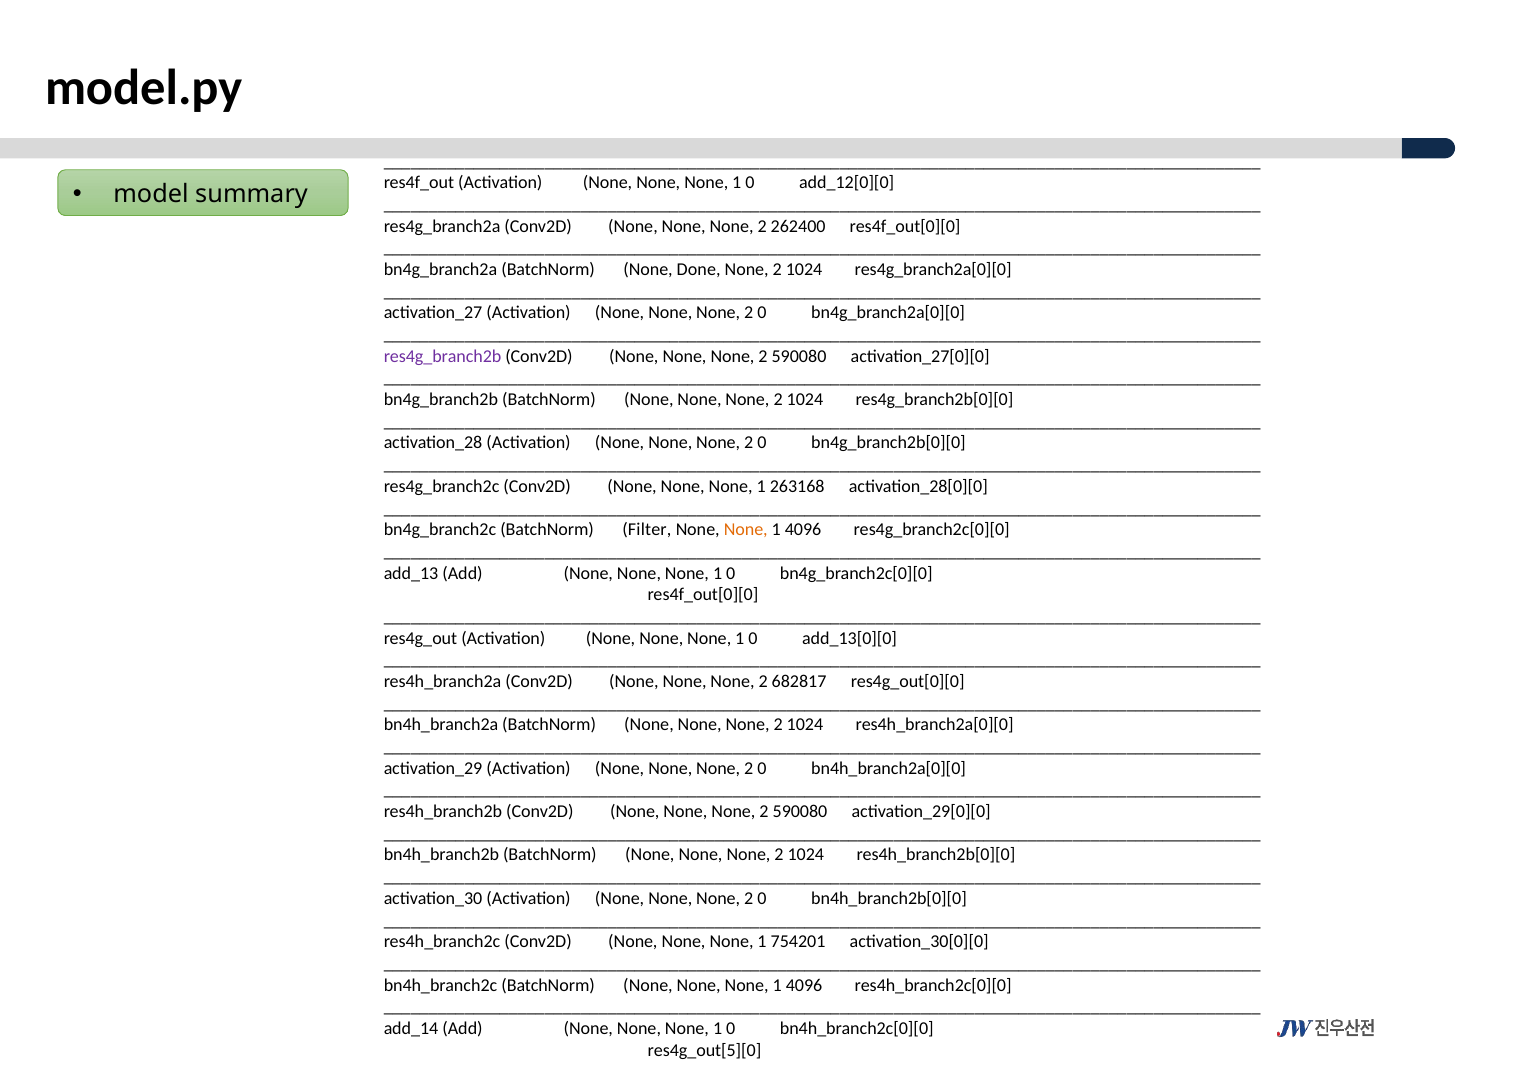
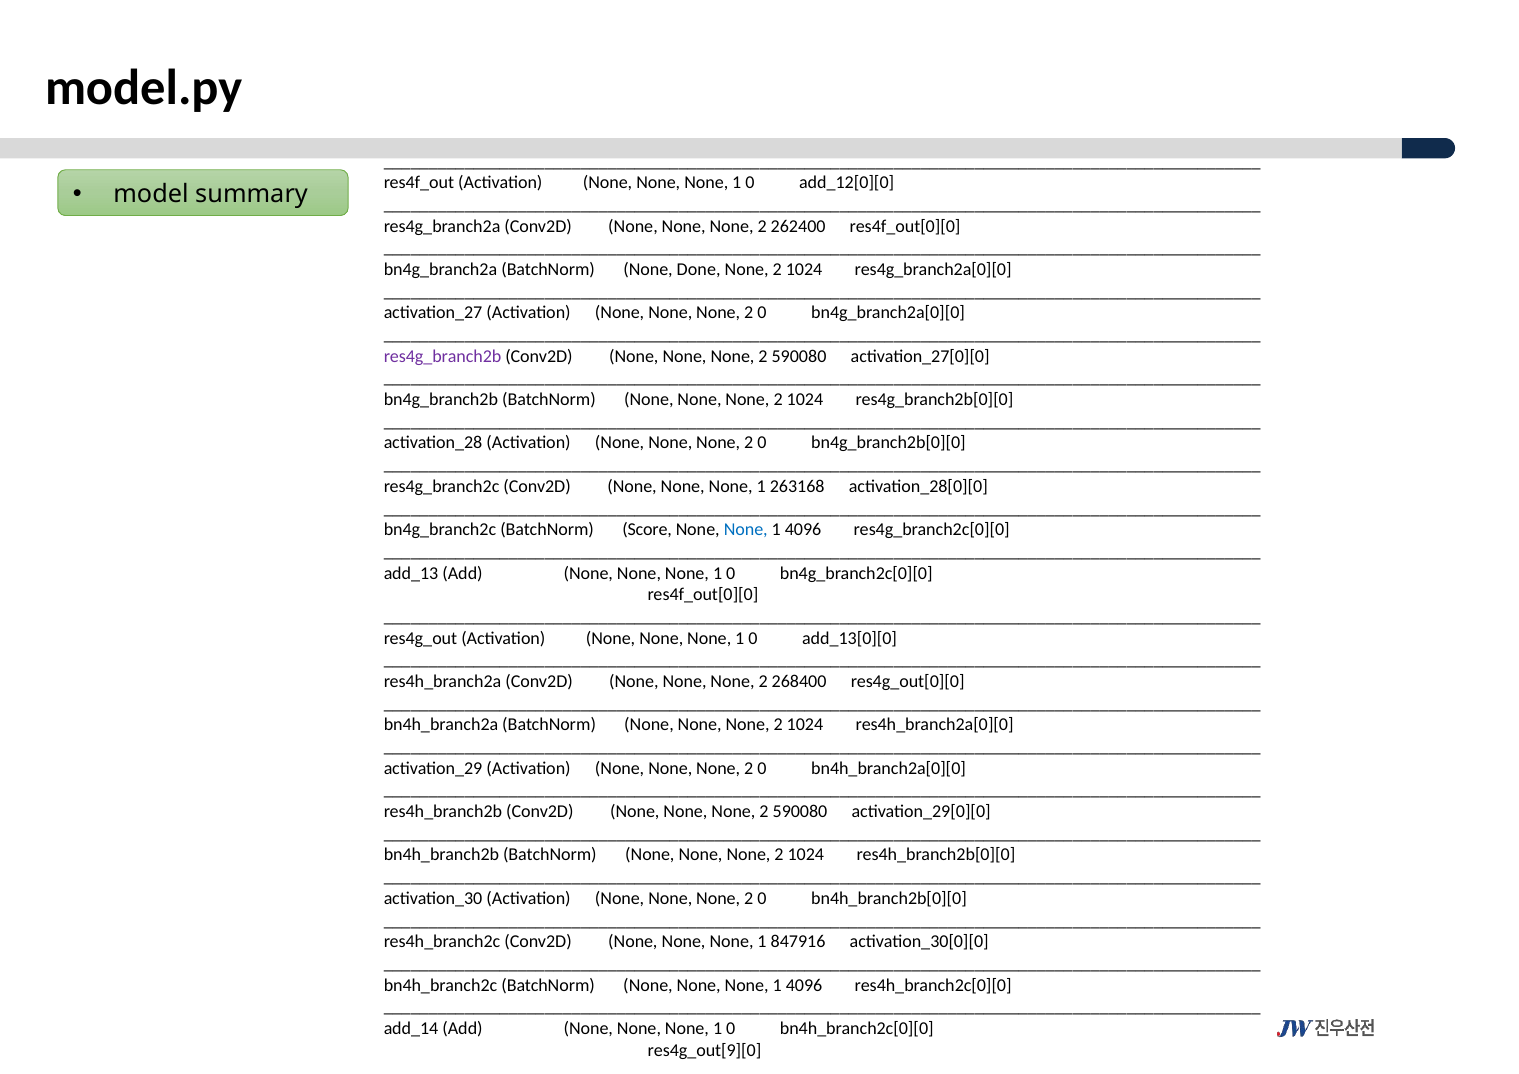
Filter: Filter -> Score (647, 530)
None colour: orange -> blue (746, 530)
682817: 682817 -> 268400 (799, 682)
754201: 754201 -> 847916 (798, 942)
res4g_out[5][0: res4g_out[5][0 -> res4g_out[9][0 (704, 1050)
